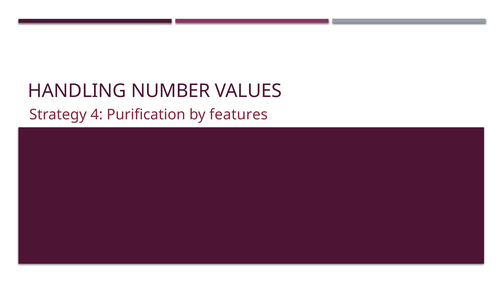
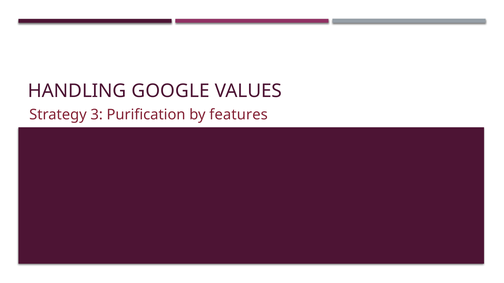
NUMBER: NUMBER -> GOOGLE (171, 91)
4: 4 -> 3 (97, 115)
